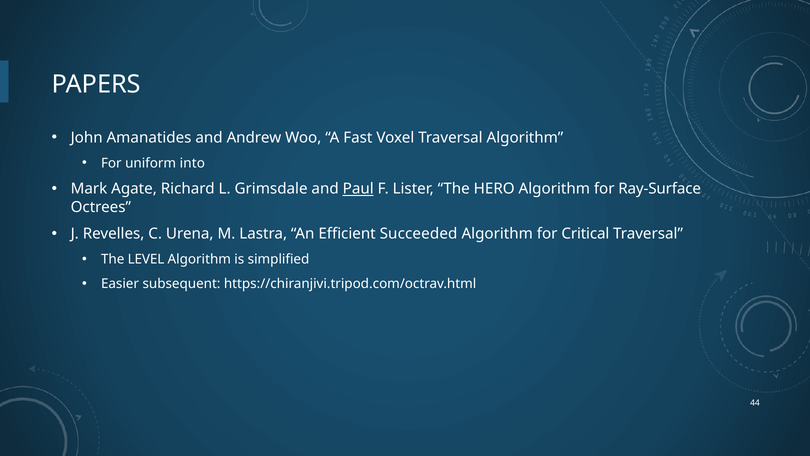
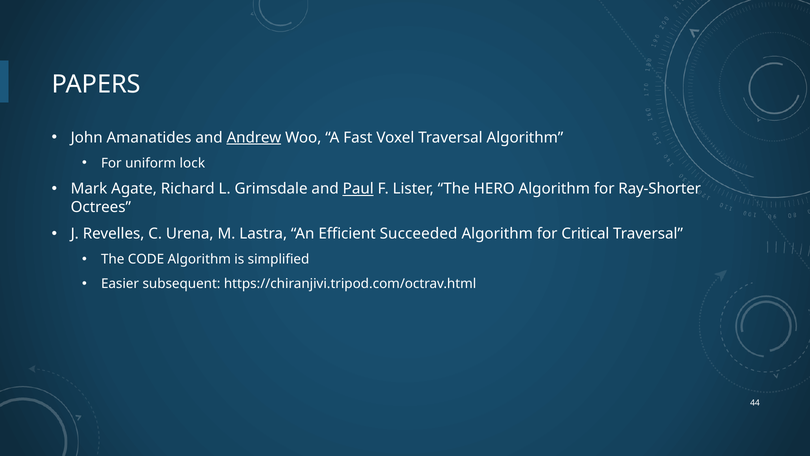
Andrew underline: none -> present (254, 137)
into: into -> lock (192, 163)
Ray-Surface: Ray-Surface -> Ray-Shorter (660, 189)
LEVEL: LEVEL -> CODE (146, 259)
